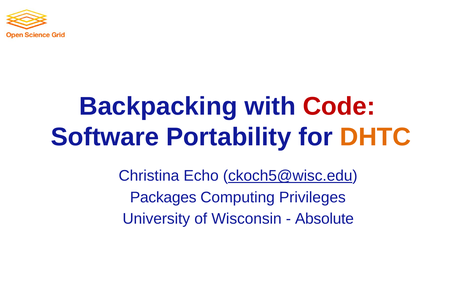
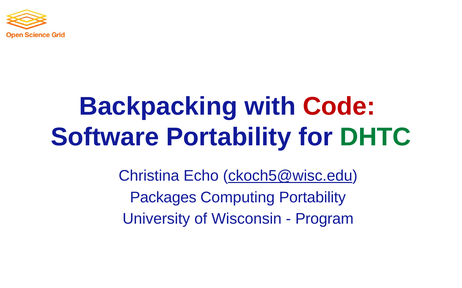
DHTC colour: orange -> green (375, 137)
Computing Privileges: Privileges -> Portability (312, 198)
Absolute: Absolute -> Program (324, 219)
